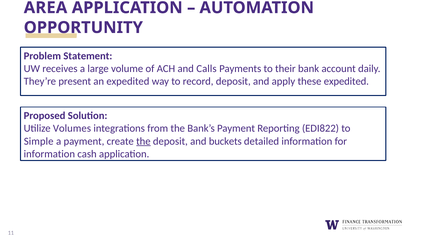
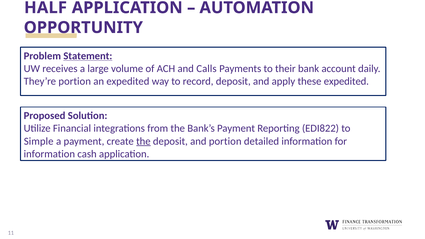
AREA: AREA -> HALF (46, 8)
Statement underline: none -> present (88, 56)
They’re present: present -> portion (75, 81)
Volumes: Volumes -> Financial (72, 129)
and buckets: buckets -> portion (225, 141)
